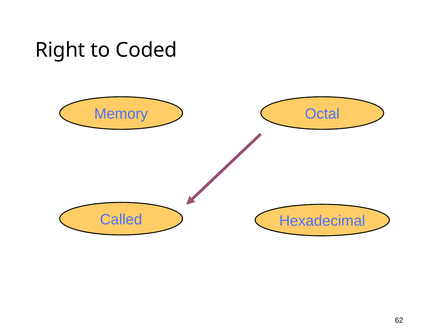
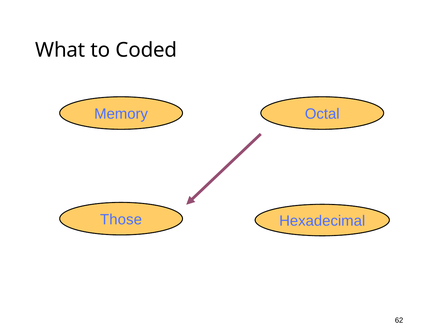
Right: Right -> What (60, 50)
Called: Called -> Those (121, 220)
